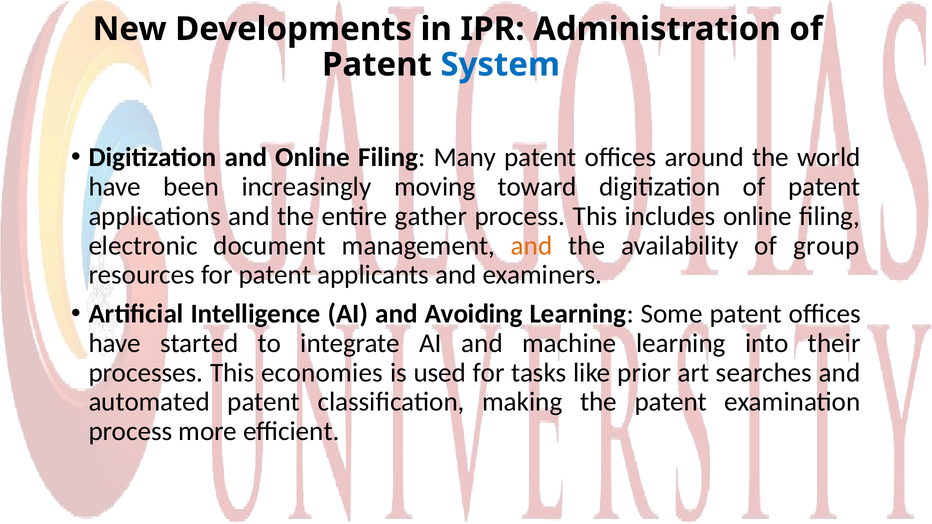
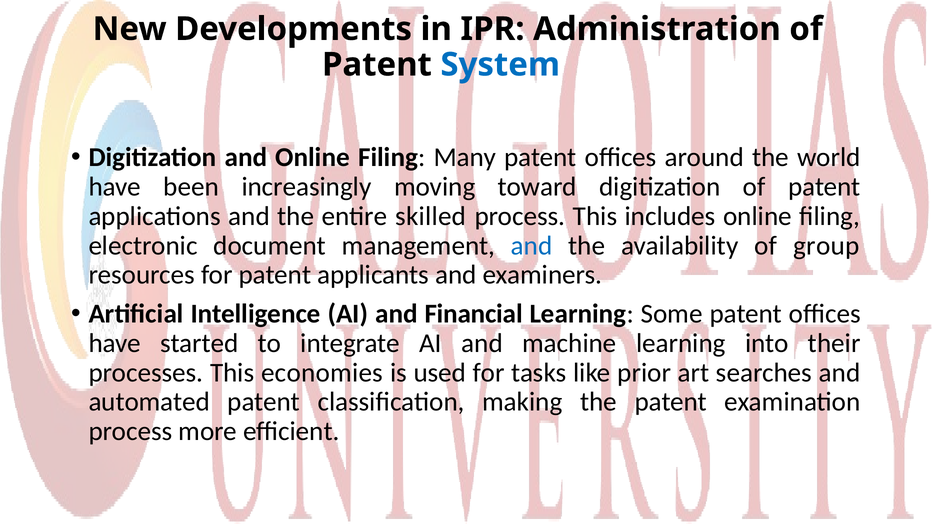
gather: gather -> skilled (431, 216)
and colour: orange -> blue (532, 246)
Avoiding: Avoiding -> Financial (474, 314)
